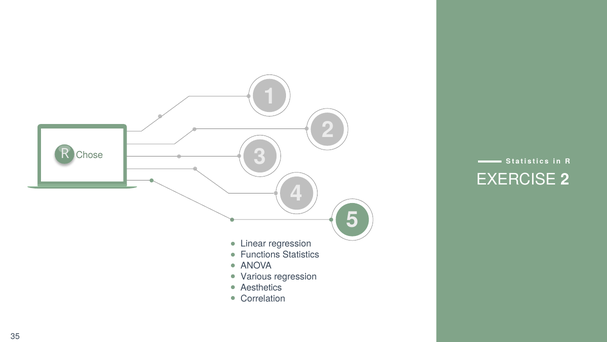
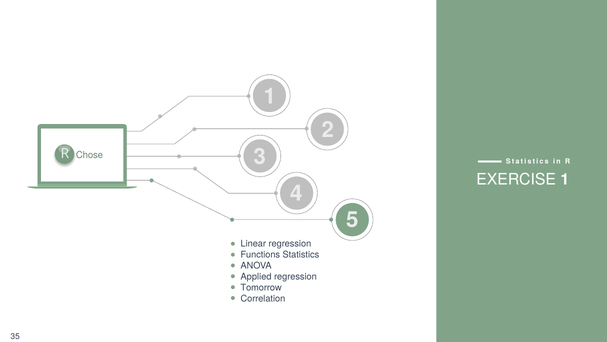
EXERCISE 2: 2 -> 1 (565, 179)
Various: Various -> Applied (256, 276)
Aesthetics: Aesthetics -> Tomorrow (261, 287)
